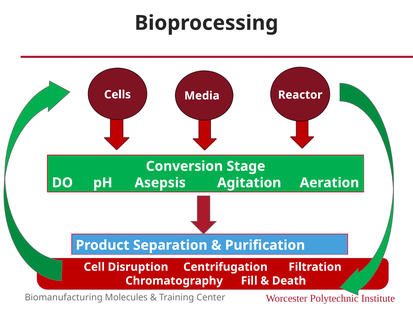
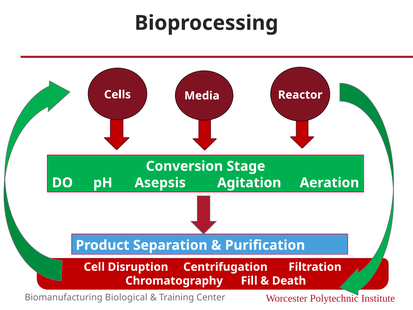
Molecules: Molecules -> Biological (126, 297)
